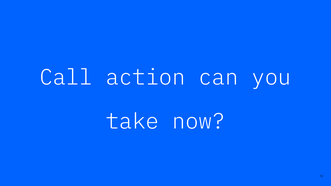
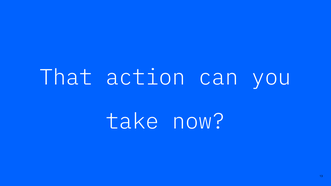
Call: Call -> That (66, 77)
